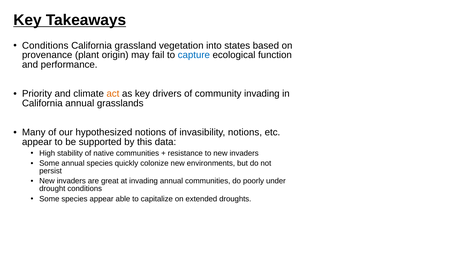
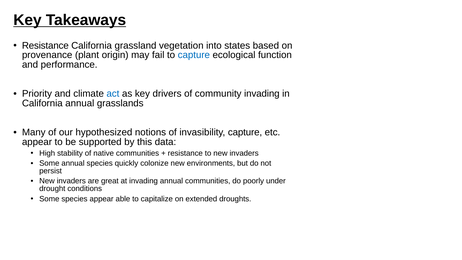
Conditions: Conditions -> Resistance (45, 45)
act colour: orange -> blue (113, 94)
invasibility notions: notions -> capture (245, 132)
